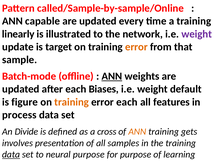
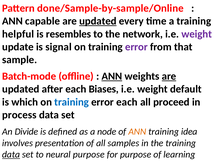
called/Sample-by-sample/Online: called/Sample-by-sample/Online -> done/Sample-by-sample/Online (110, 8)
updated underline: none -> present (98, 21)
linearly: linearly -> helpful (18, 34)
illustrated: illustrated -> resembles (69, 34)
target: target -> signal (59, 47)
error colour: orange -> purple (136, 47)
are underline: none -> present (169, 76)
figure: figure -> which (25, 102)
training colour: orange -> blue (72, 102)
features: features -> proceed (171, 102)
cross: cross -> node (107, 132)
gets: gets -> idea (189, 132)
